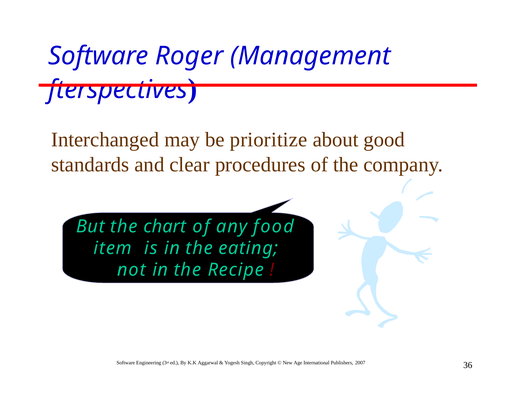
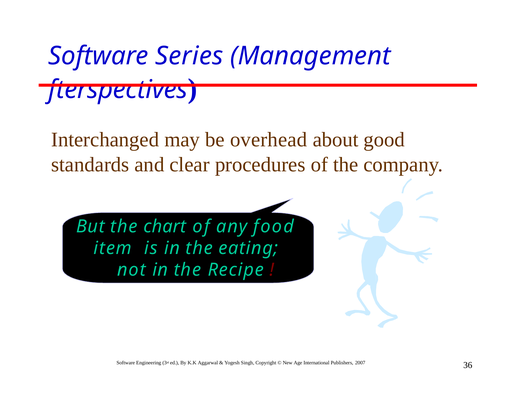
Roger: Roger -> Series (189, 56)
prioritize: prioritize -> overhead (269, 140)
